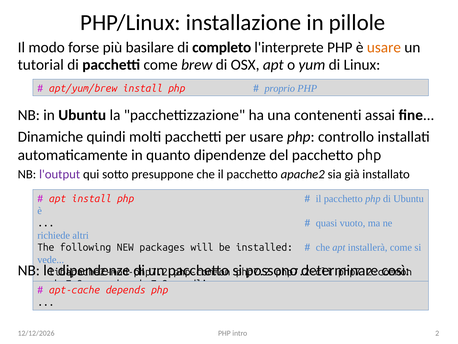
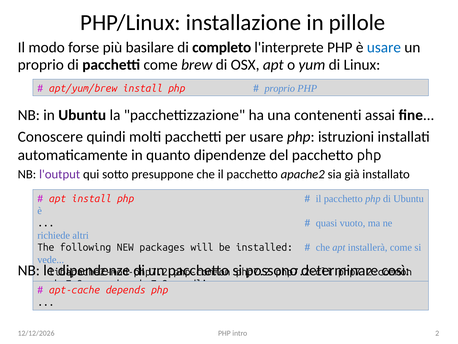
usare colour: orange -> blue (384, 47)
tutorial: tutorial -> proprio (41, 65)
Dinamiche: Dinamiche -> Conoscere (50, 136)
controllo: controllo -> istruzioni (346, 136)
